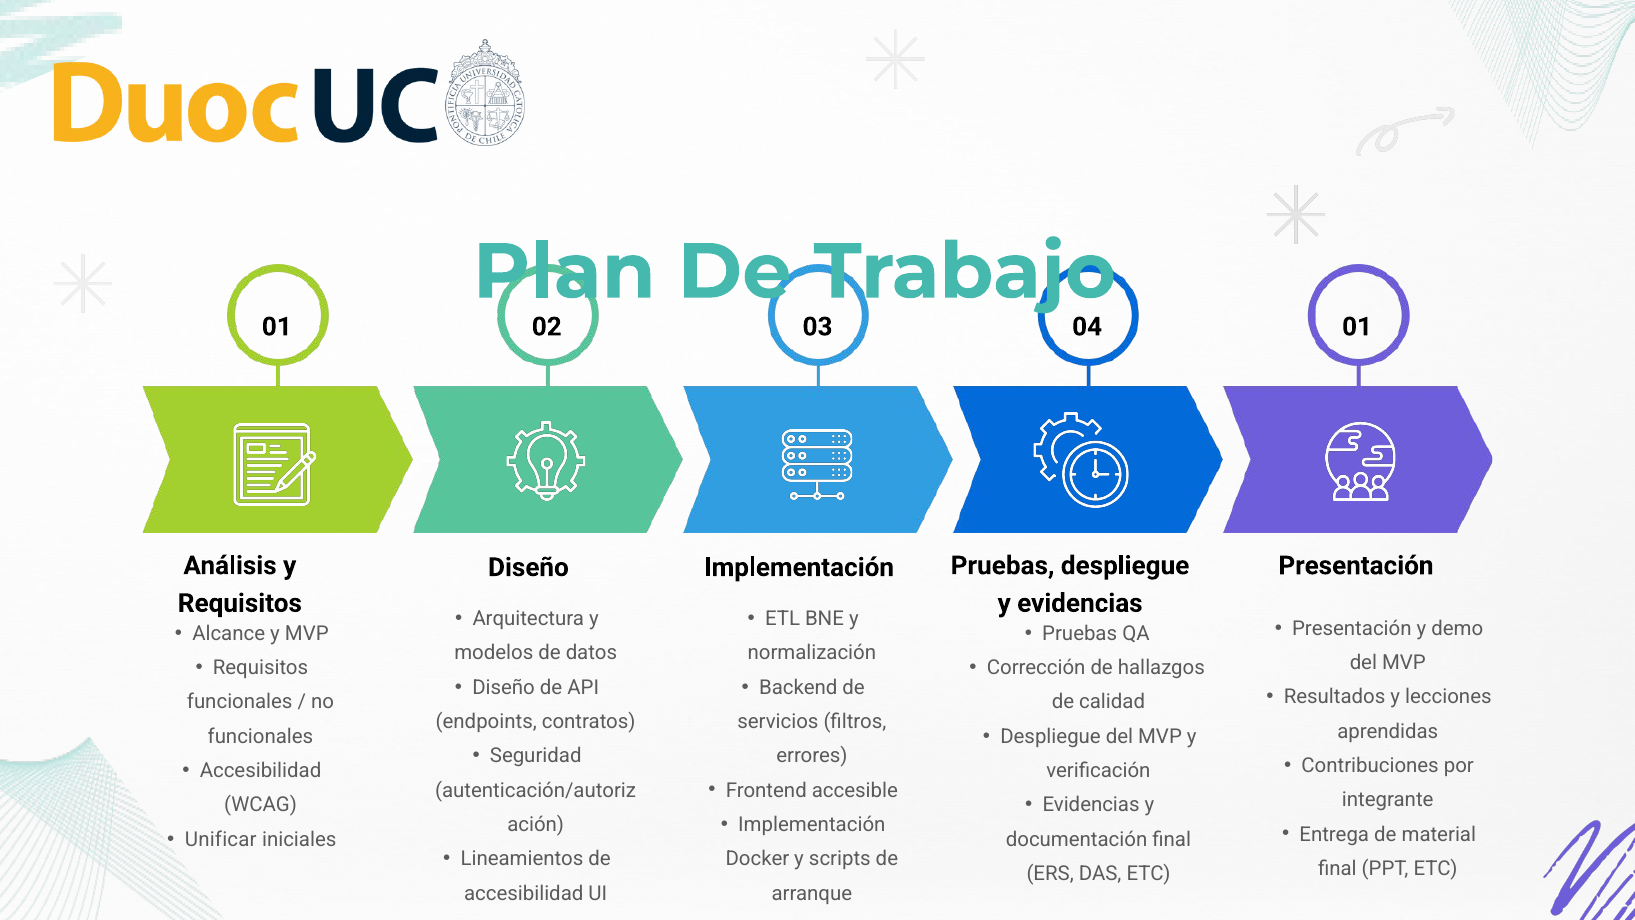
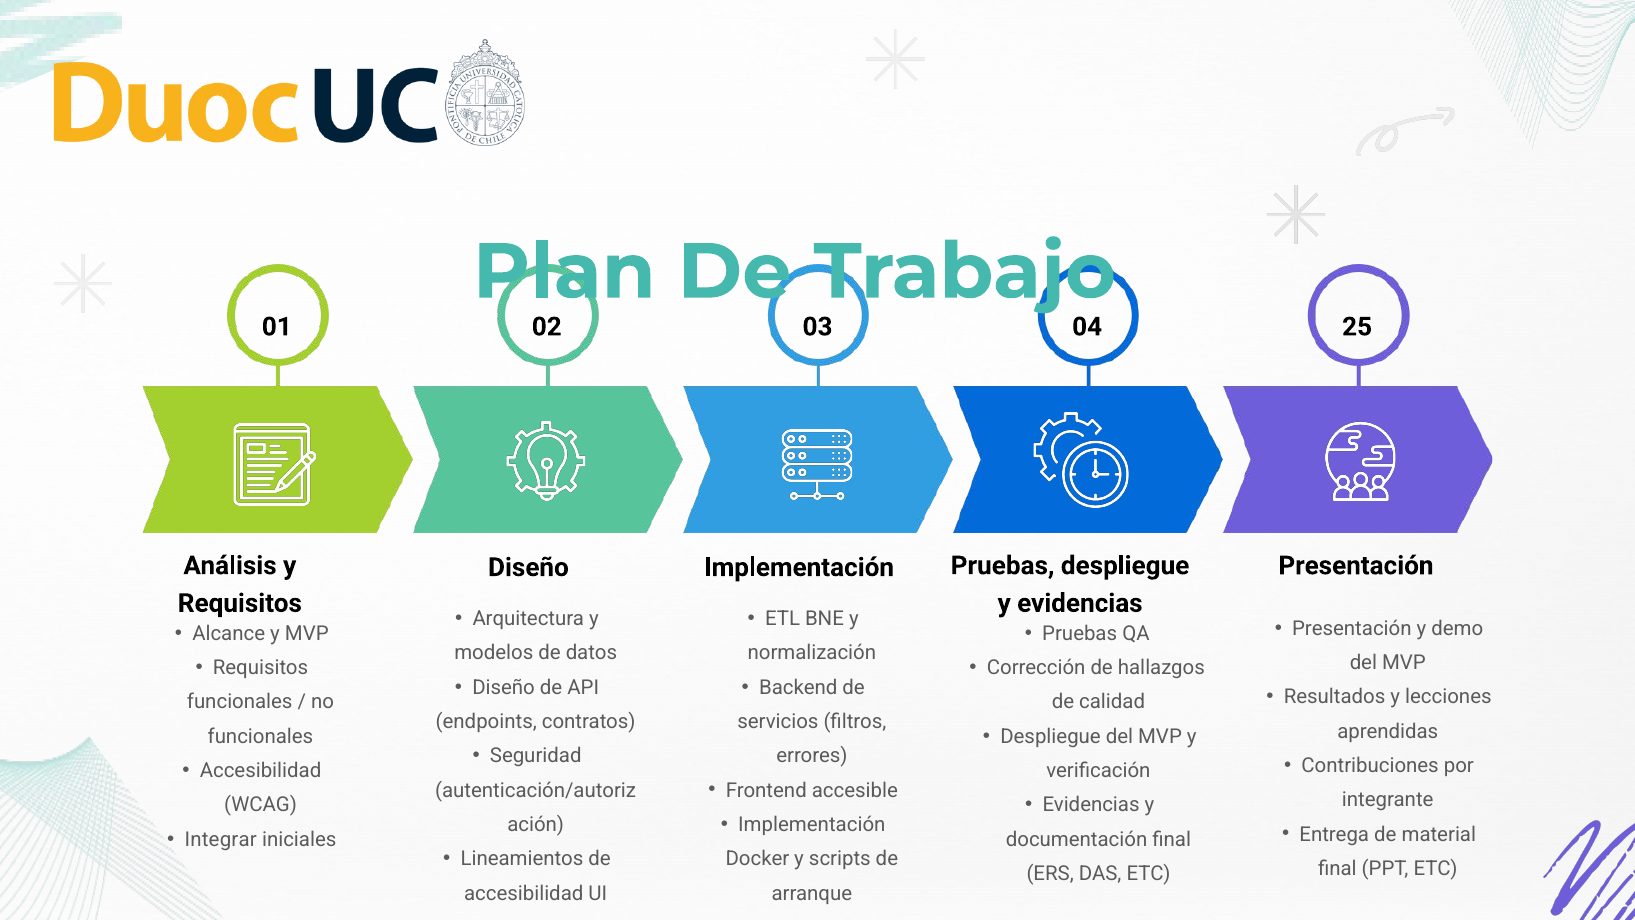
01: 01 -> 25 (1357, 327)
Unificar: Unificar -> Integrar (221, 839)
